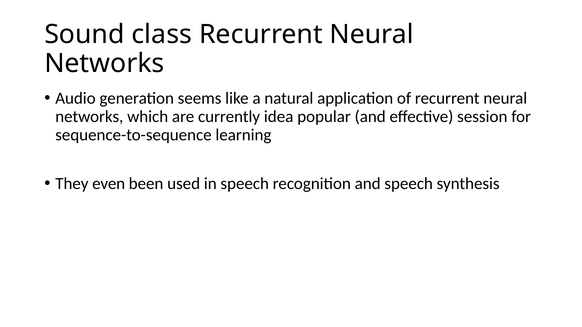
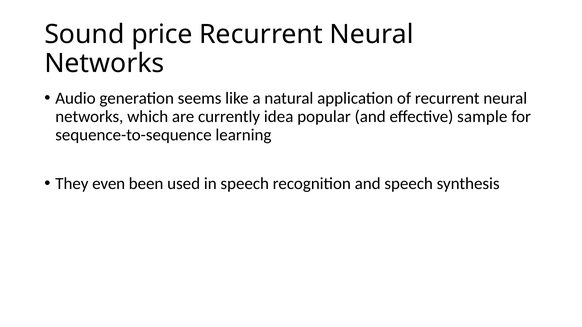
class: class -> price (162, 34)
session: session -> sample (482, 117)
